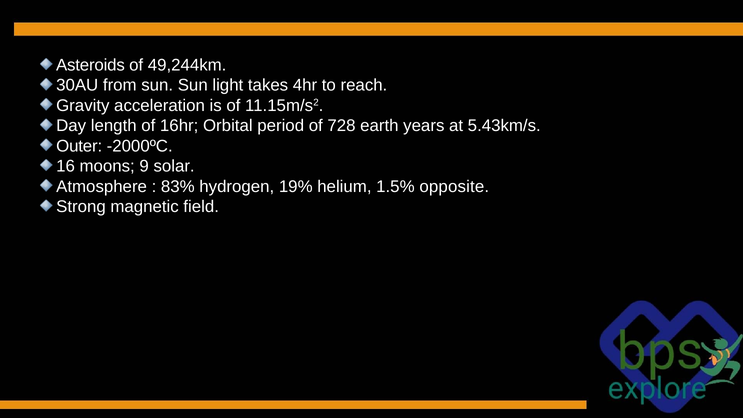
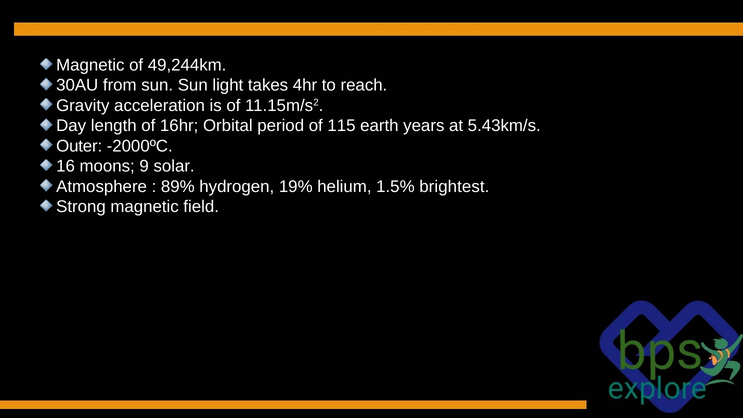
Asteroids: Asteroids -> Magnetic (90, 65)
728: 728 -> 115 (342, 126)
83%: 83% -> 89% (178, 186)
opposite: opposite -> brightest (454, 186)
